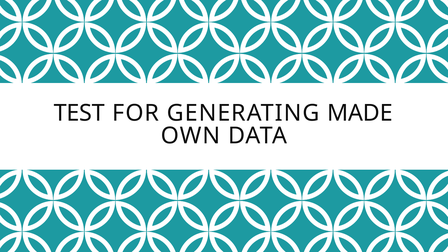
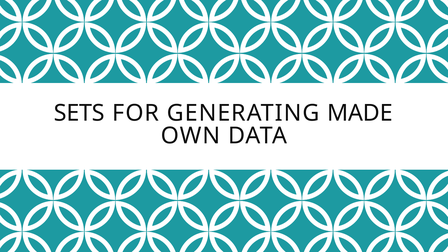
TEST: TEST -> SETS (79, 113)
